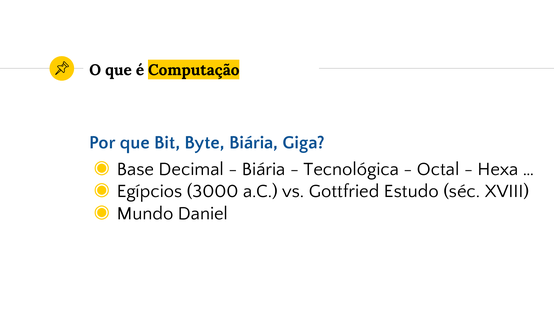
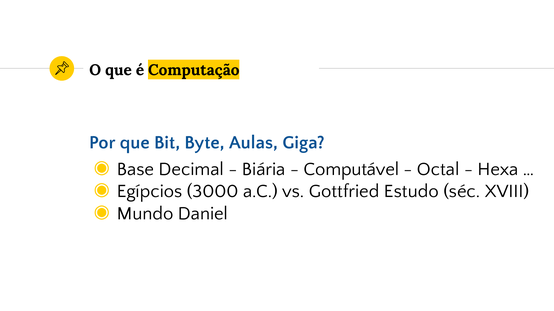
Byte Biária: Biária -> Aulas (254, 143)
Tecnológica: Tecnológica -> Computável (351, 169)
